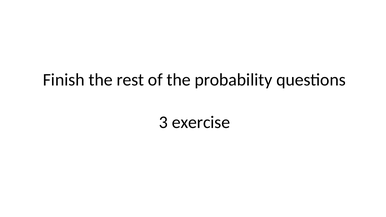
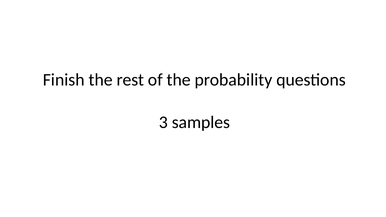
exercise: exercise -> samples (201, 122)
